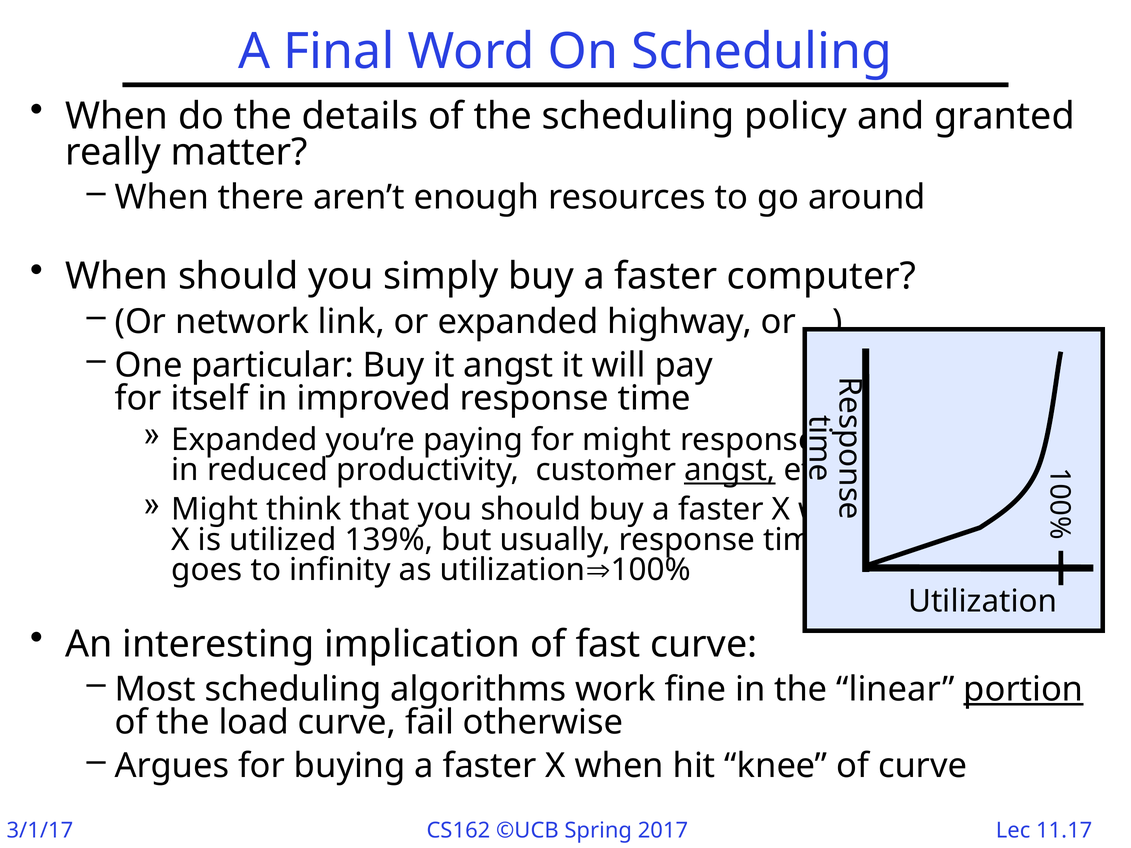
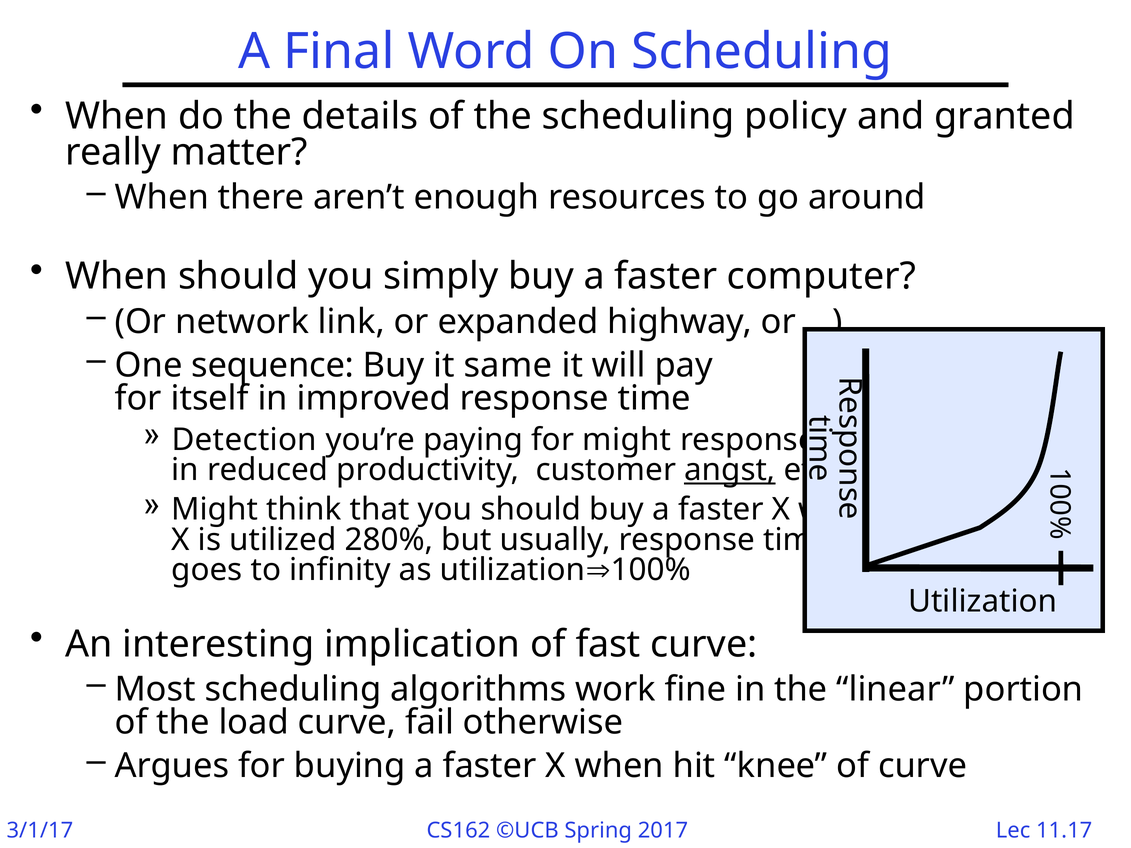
particular: particular -> sequence (273, 365)
it angst: angst -> same (508, 365)
Expanded: Expanded -> Detection (244, 440)
139%: 139% -> 280% (389, 540)
portion underline: present -> none (1023, 690)
